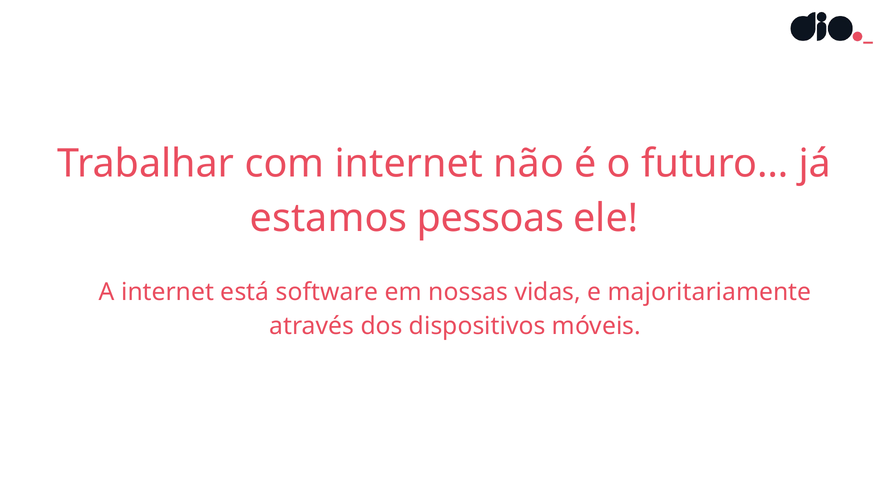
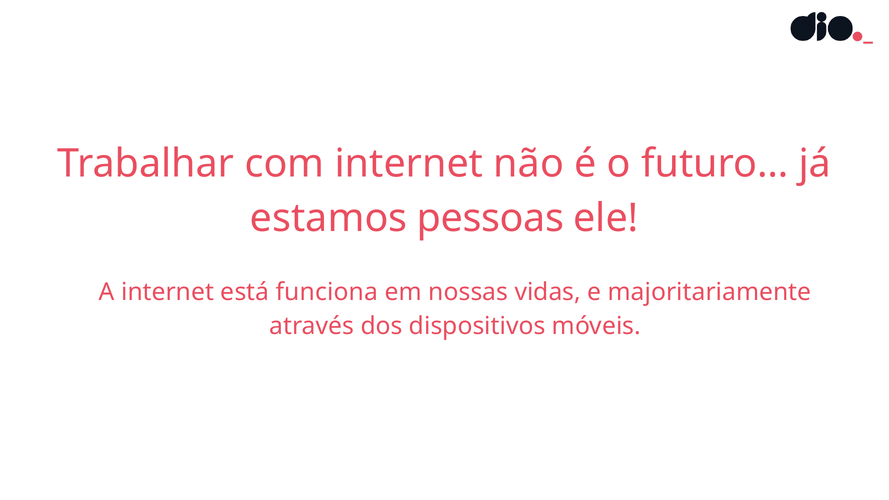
software: software -> funciona (327, 292)
